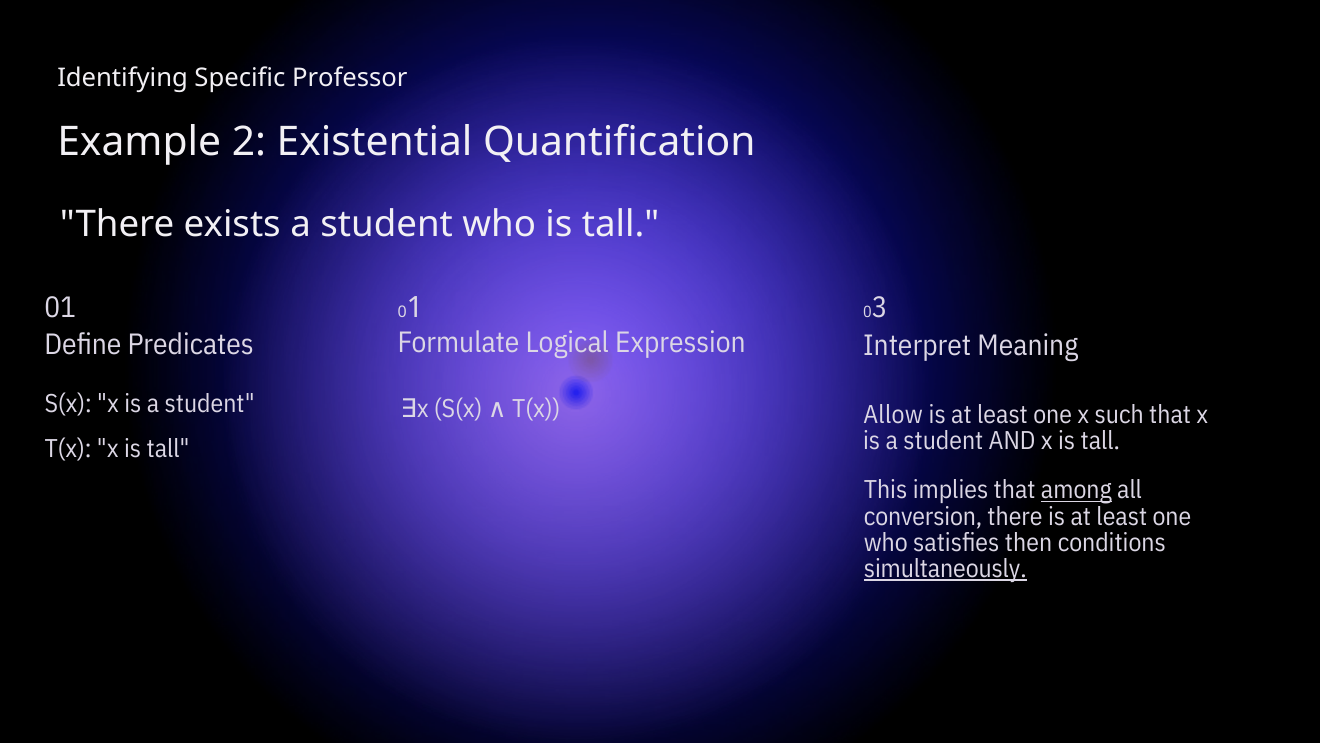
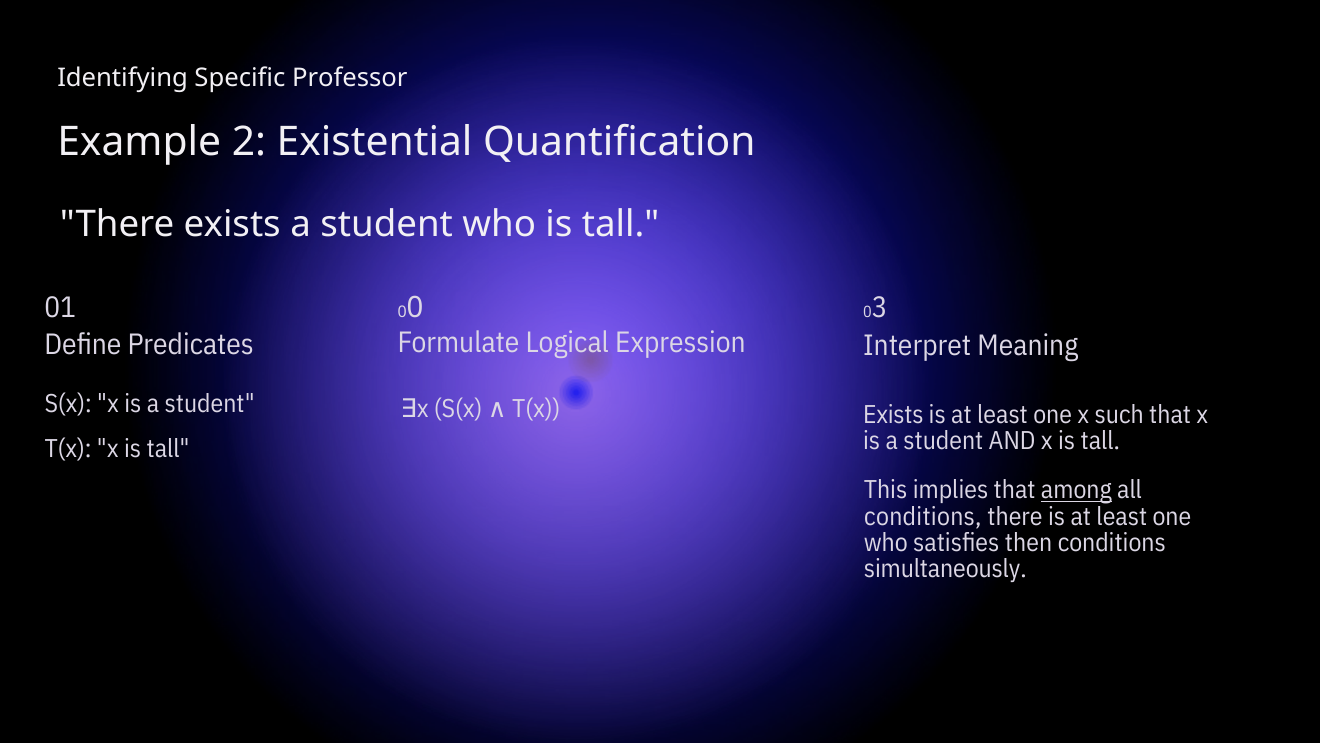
1: 1 -> 0 (415, 307)
Allow: Allow -> Exists (893, 415)
conversion: conversion -> conditions (923, 516)
simultaneously underline: present -> none (945, 568)
